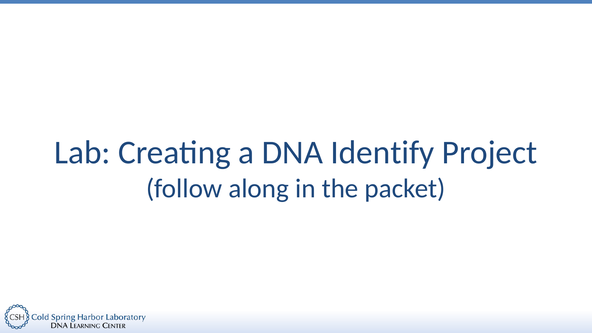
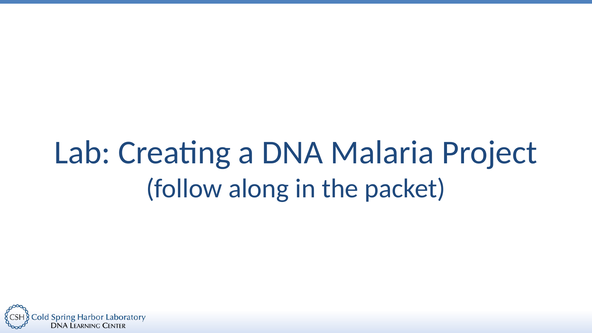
Identify: Identify -> Malaria (382, 153)
